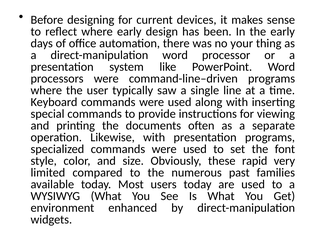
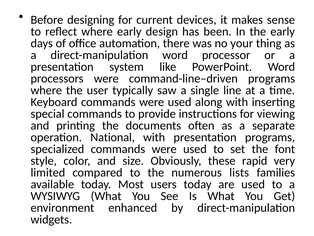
Likewise: Likewise -> National (113, 137)
past: past -> lists (239, 172)
